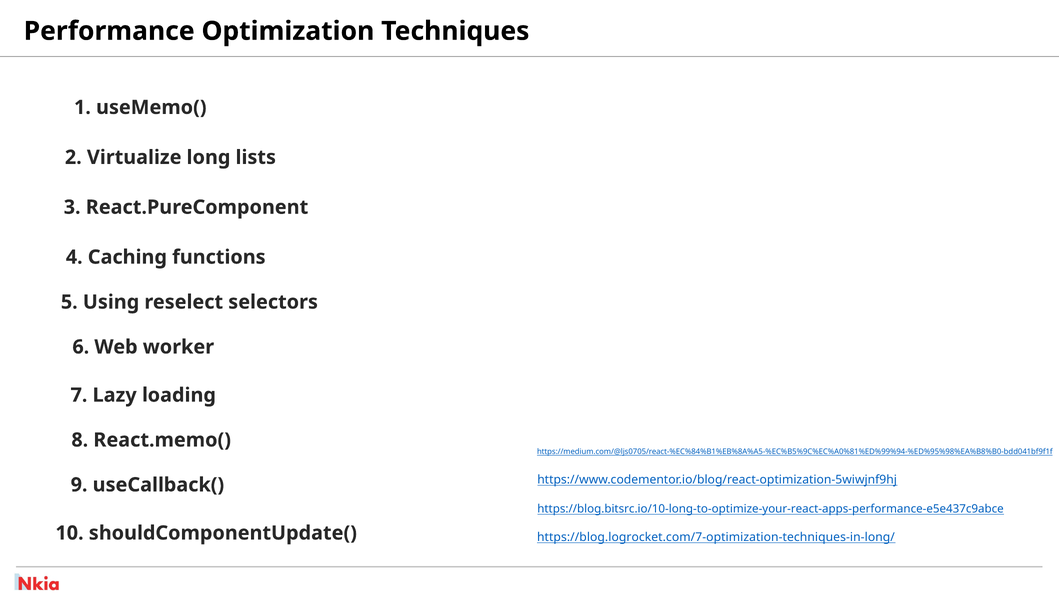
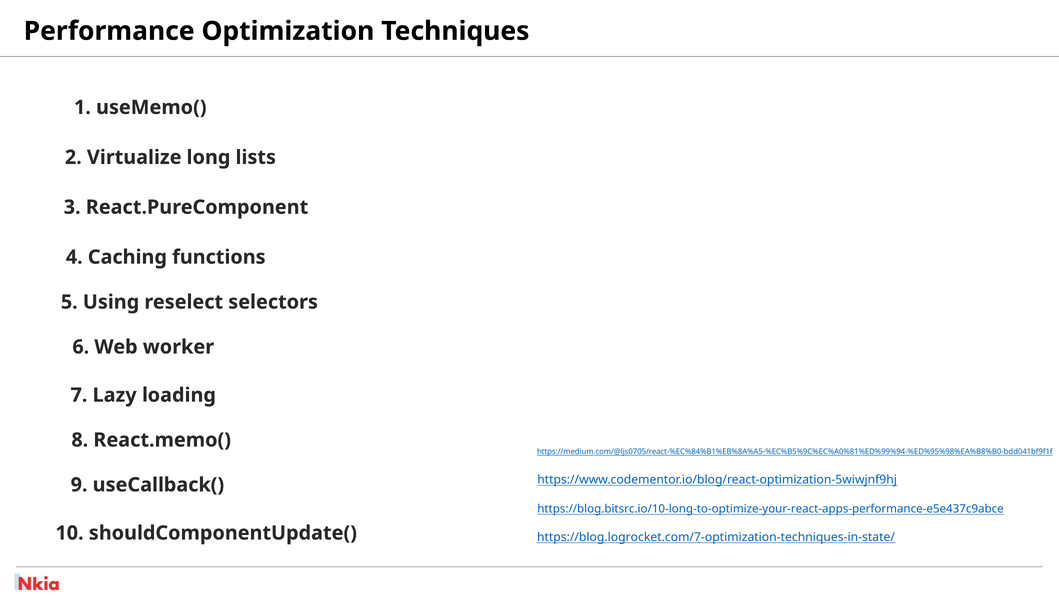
https://blog.logrocket.com/7-optimization-techniques-in-long/: https://blog.logrocket.com/7-optimization-techniques-in-long/ -> https://blog.logrocket.com/7-optimization-techniques-in-state/ (716, 537)
